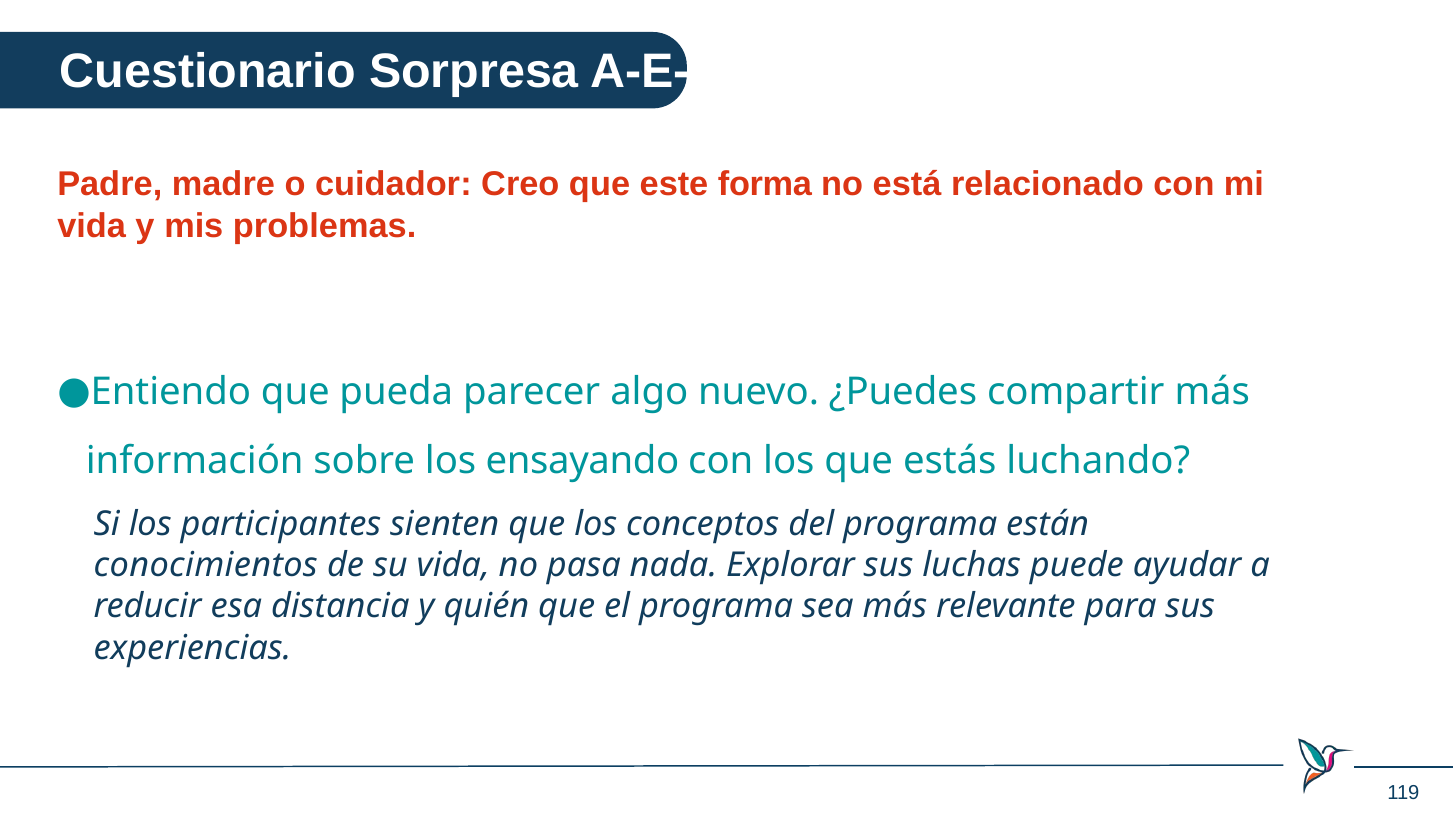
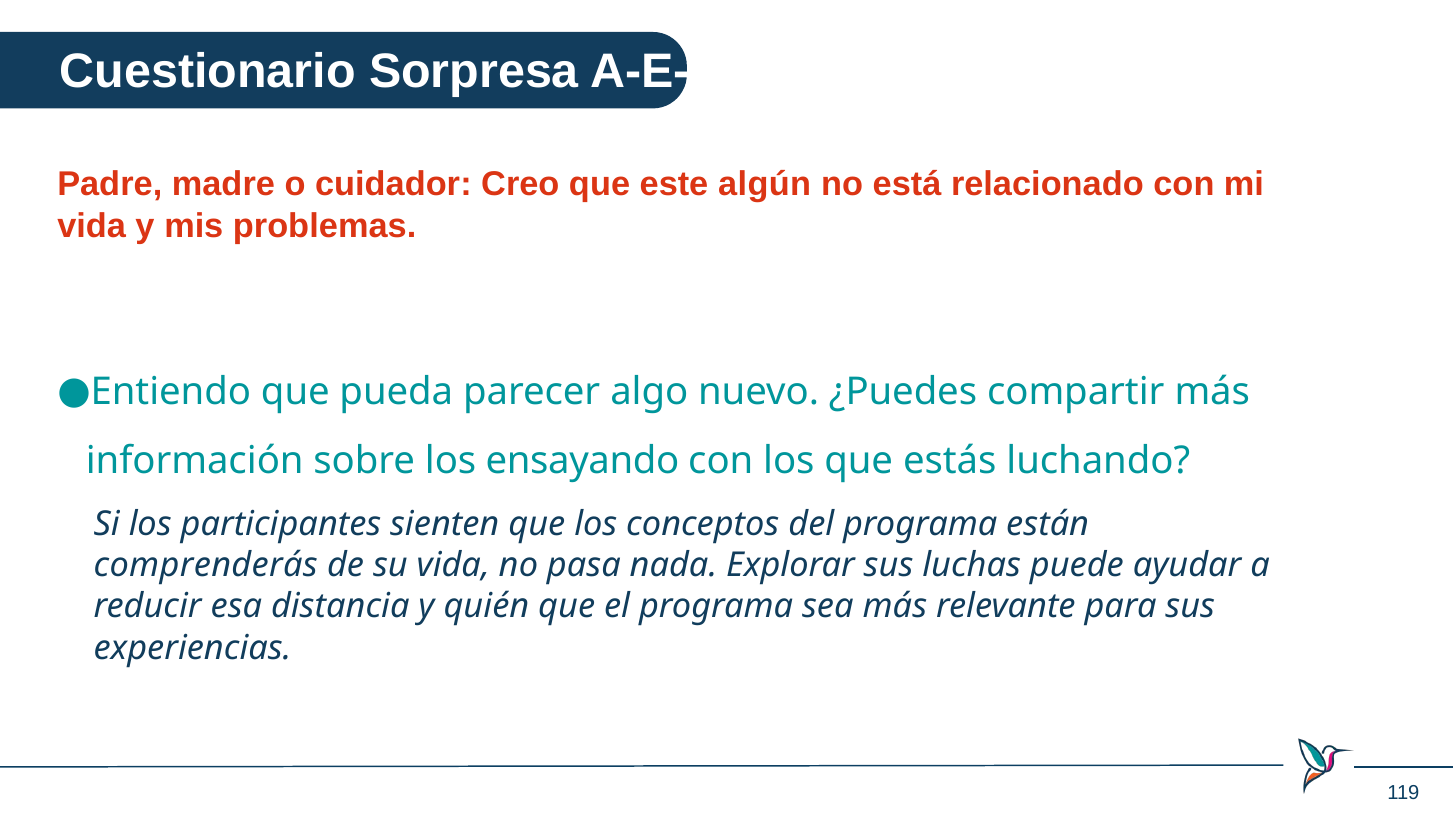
forma: forma -> algún (765, 185)
conocimientos: conocimientos -> comprenderás (206, 566)
